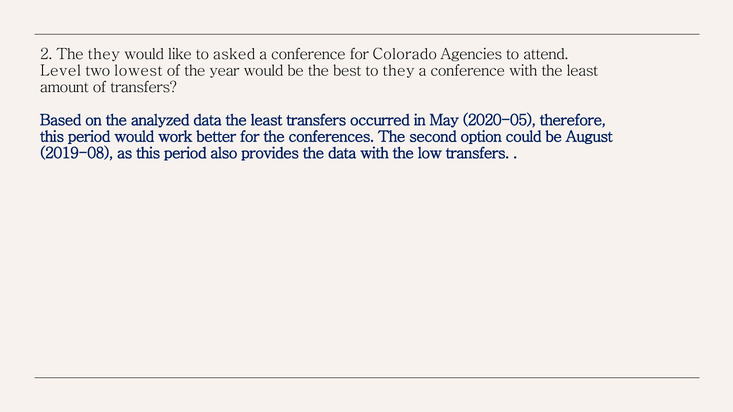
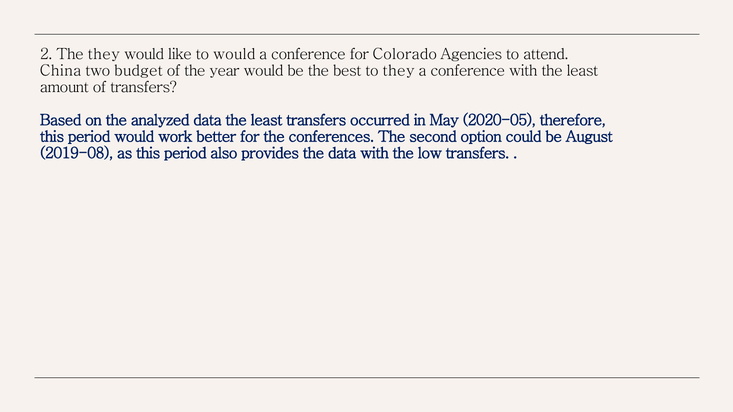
to asked: asked -> would (234, 54)
Level: Level -> China (61, 71)
lowest: lowest -> budget (139, 71)
